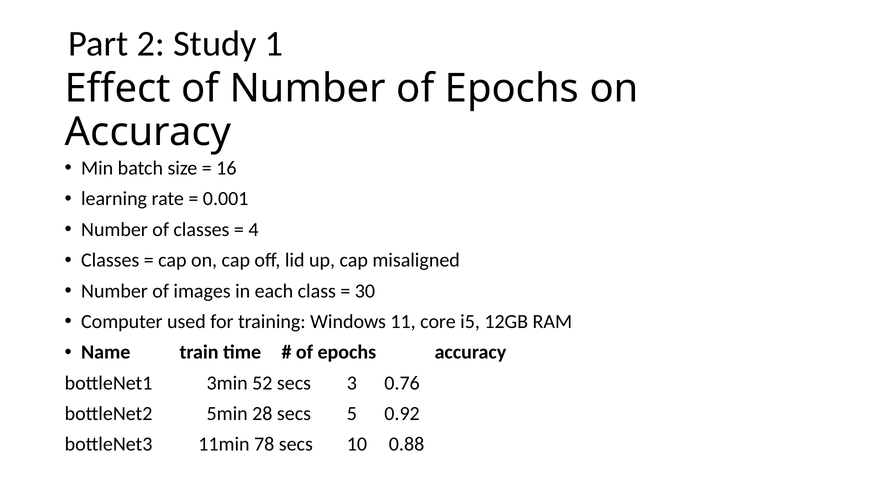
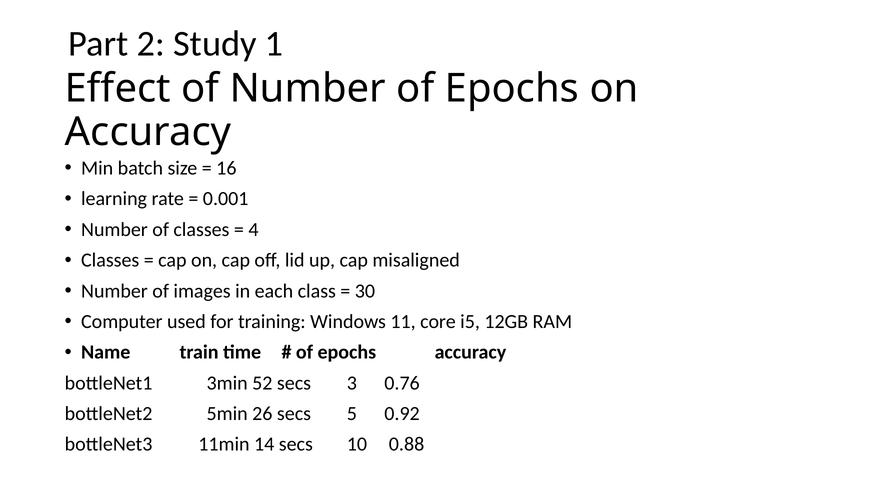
28: 28 -> 26 (262, 414)
78: 78 -> 14 (264, 445)
